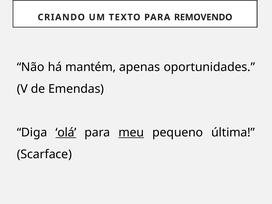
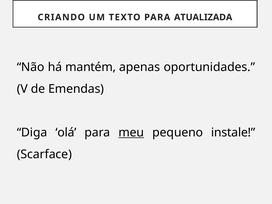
REMOVENDO: REMOVENDO -> ATUALIZADA (203, 17)
olá underline: present -> none (66, 132)
última: última -> instale (233, 132)
